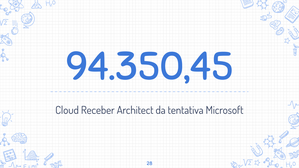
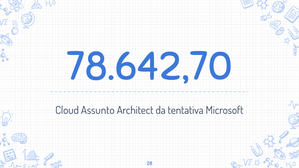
94.350,45: 94.350,45 -> 78.642,70 (149, 67)
Receber: Receber -> Assunto (98, 110)
